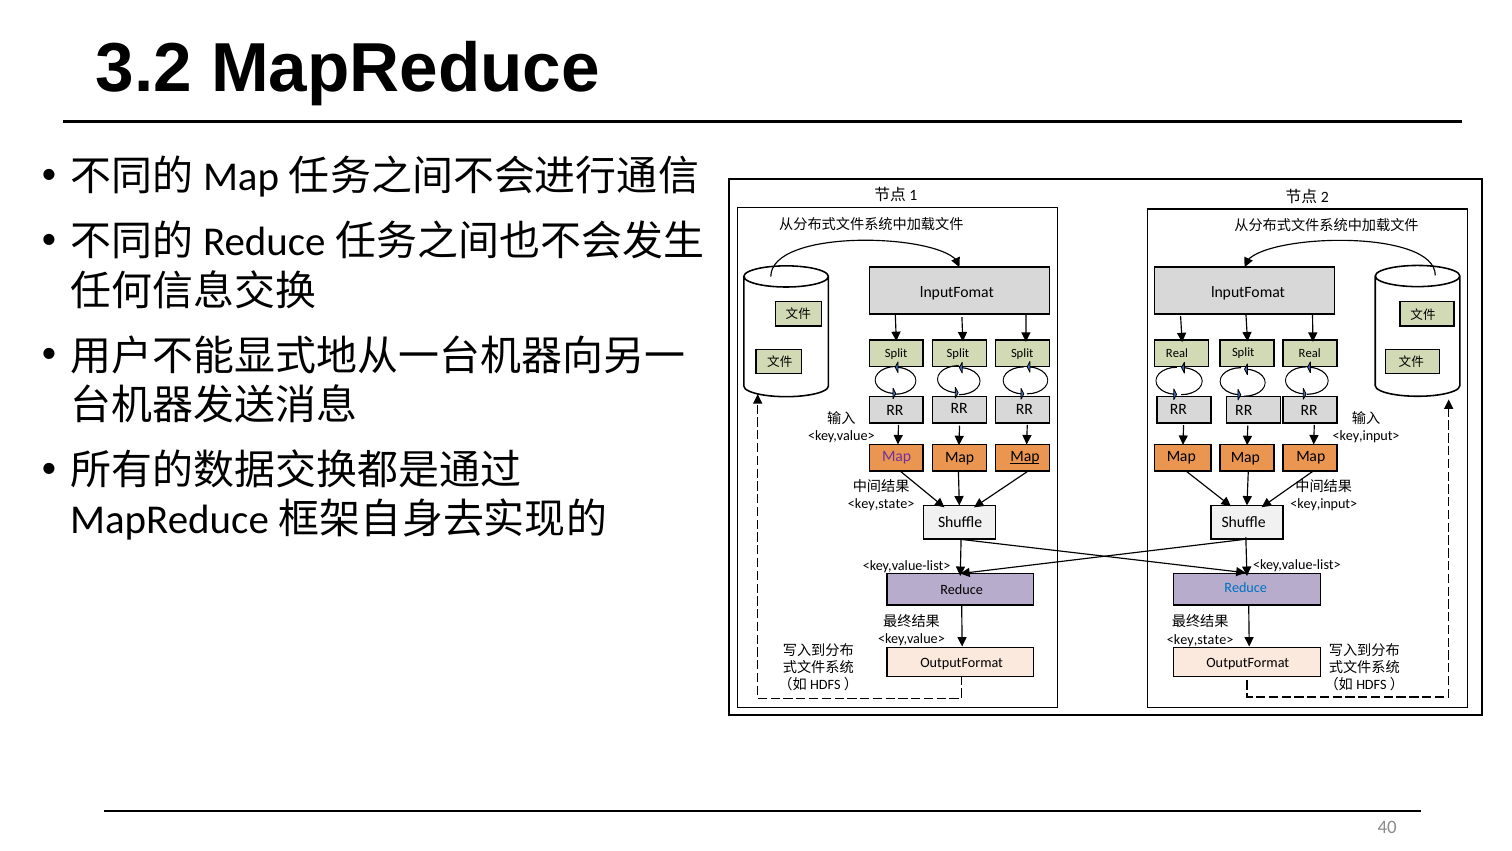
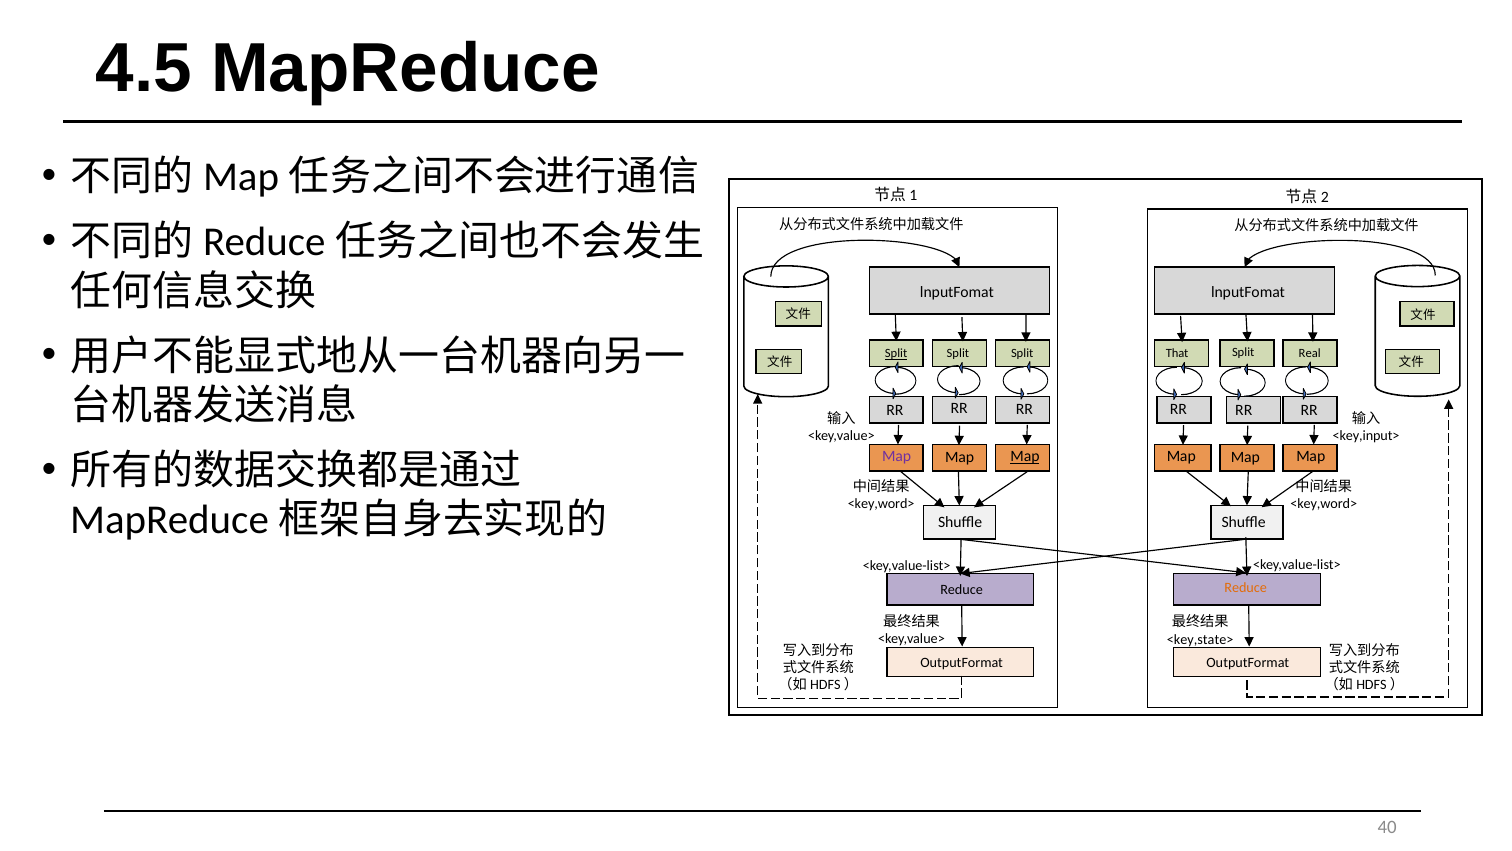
3.2: 3.2 -> 4.5 (144, 69)
Split underline: none -> present (896, 353)
Split Split Real: Real -> That (1177, 353)
<key,state>: <key,state> -> <key,word> (881, 504)
<key,input>: <key,input> -> <key,word> (1324, 504)
Reduce colour: blue -> orange (1246, 587)
